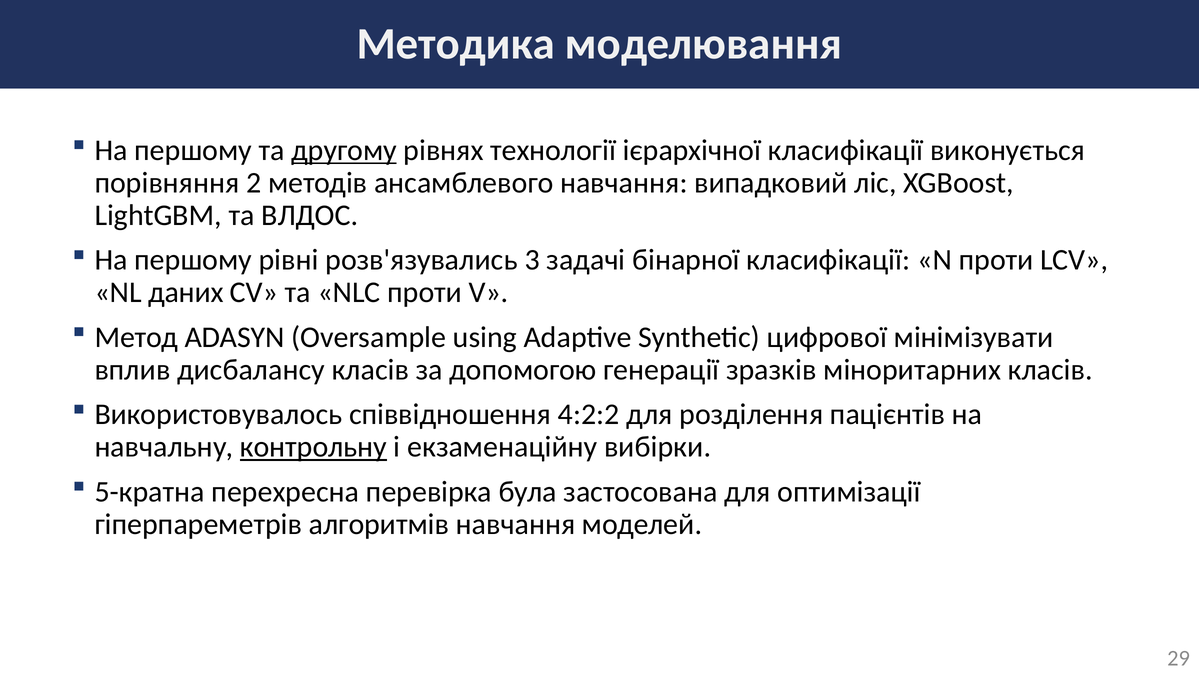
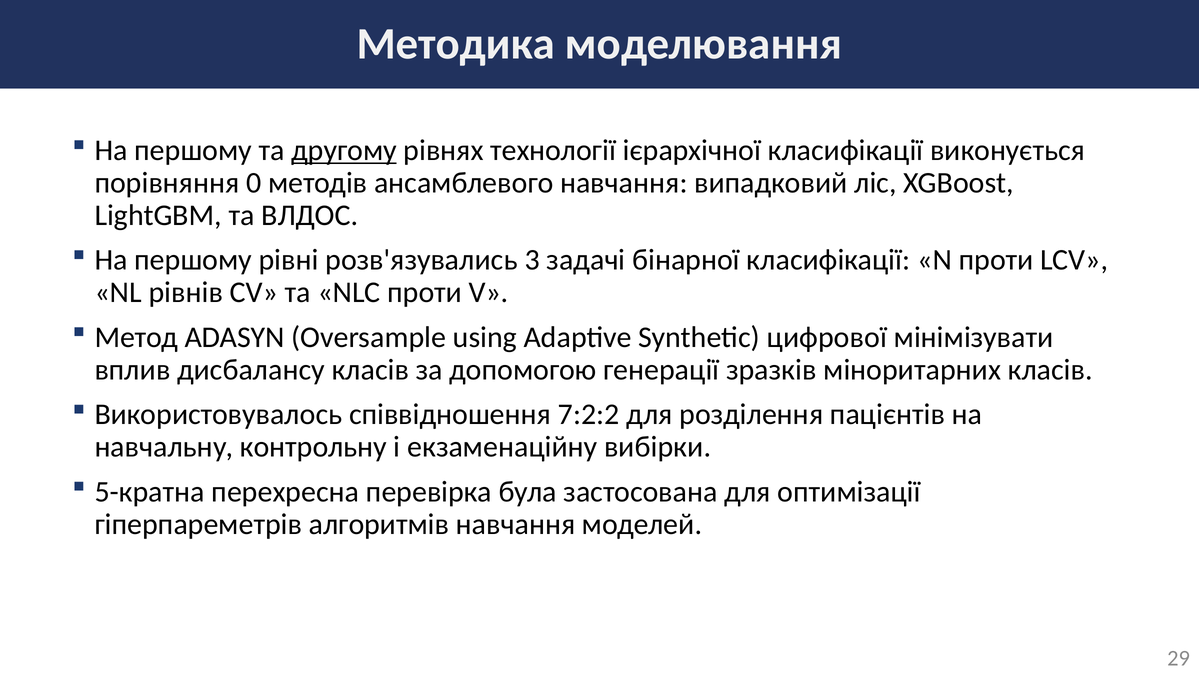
2: 2 -> 0 (254, 183)
даних: даних -> рівнів (186, 292)
4:2:2: 4:2:2 -> 7:2:2 (589, 414)
контрольну underline: present -> none (313, 447)
